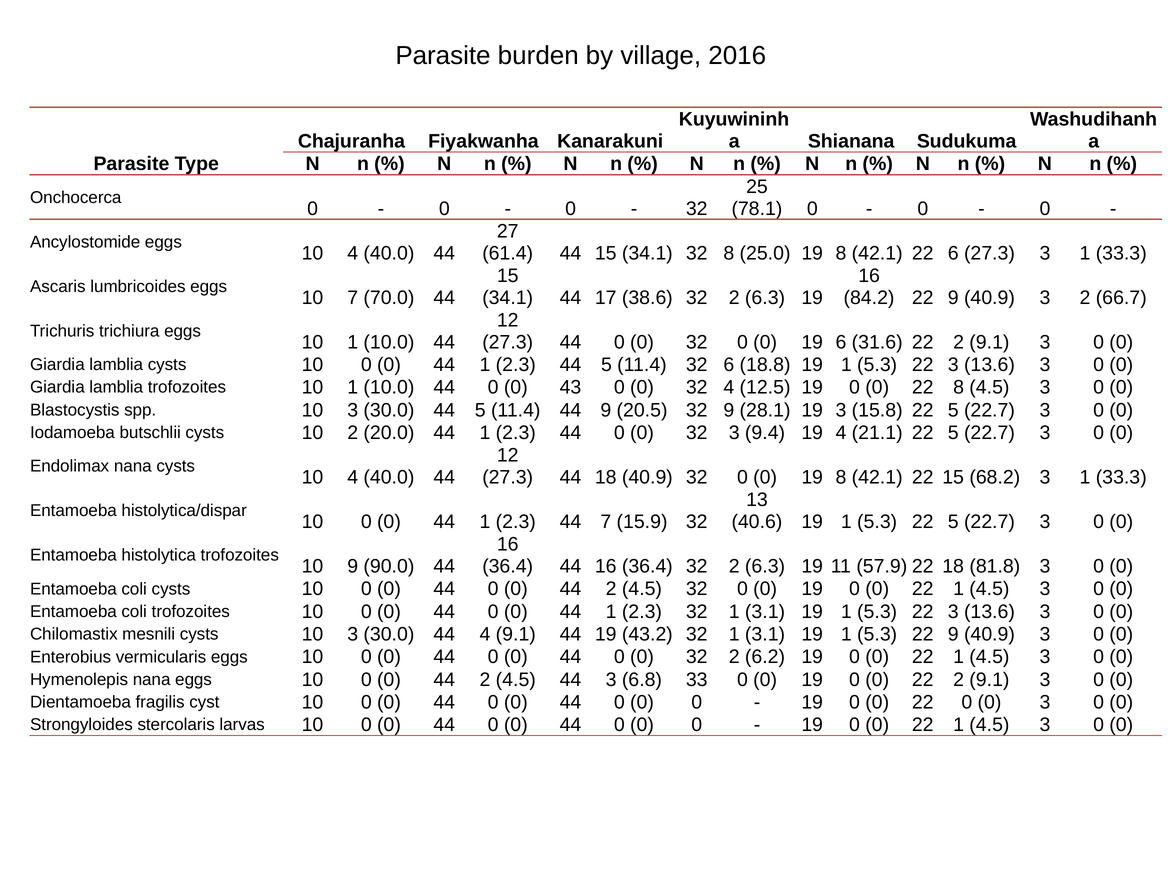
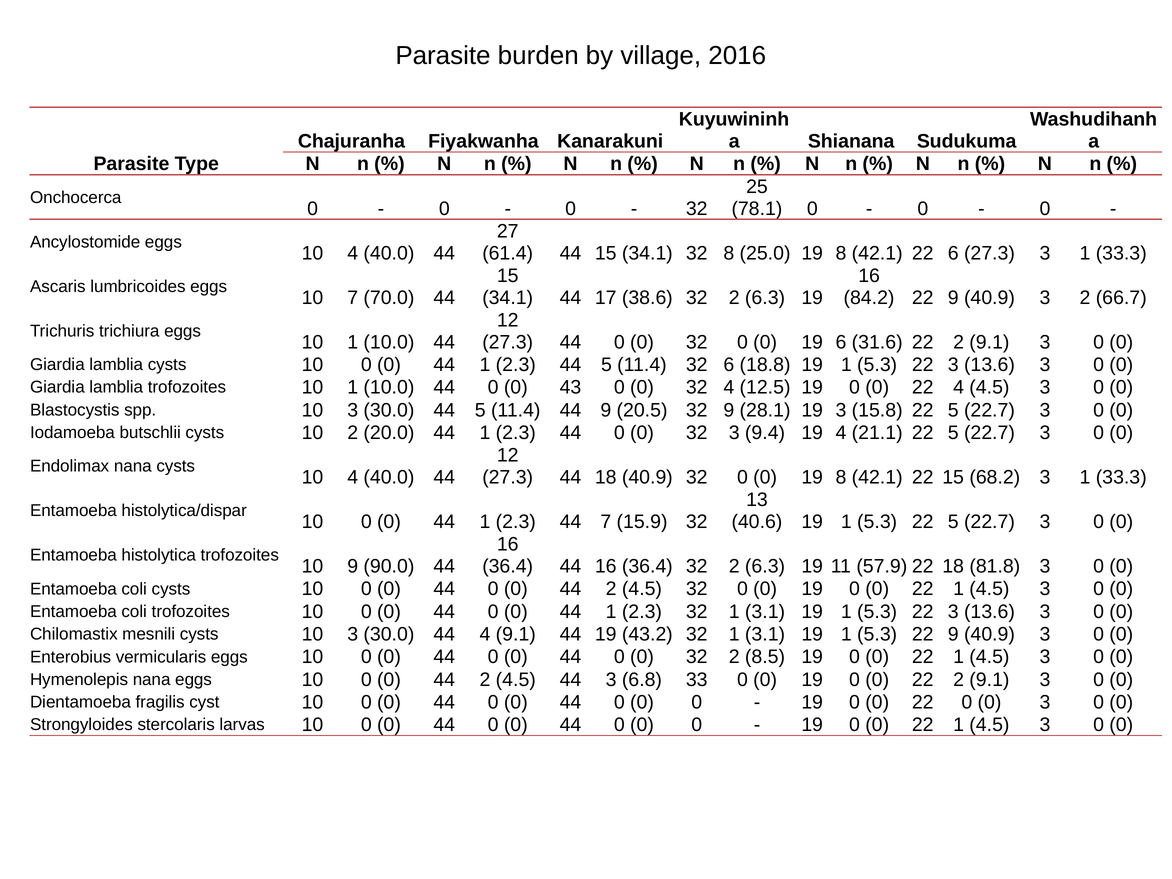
22 8: 8 -> 4 (959, 387)
6.2: 6.2 -> 8.5 (765, 657)
